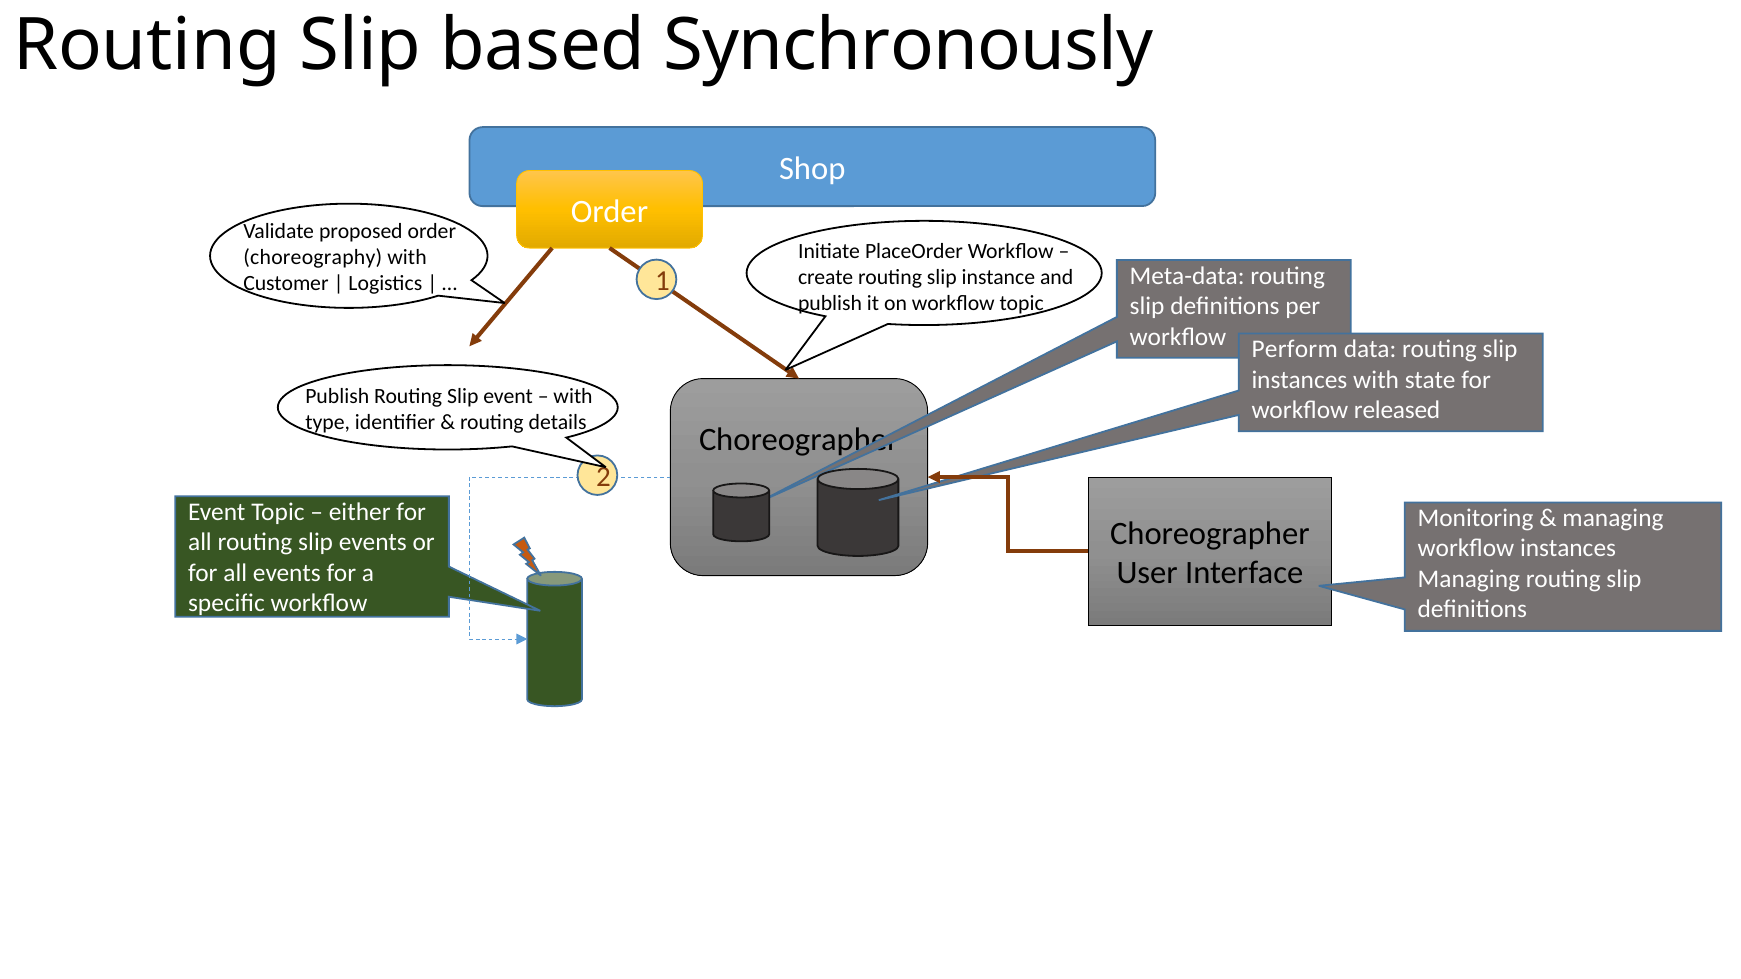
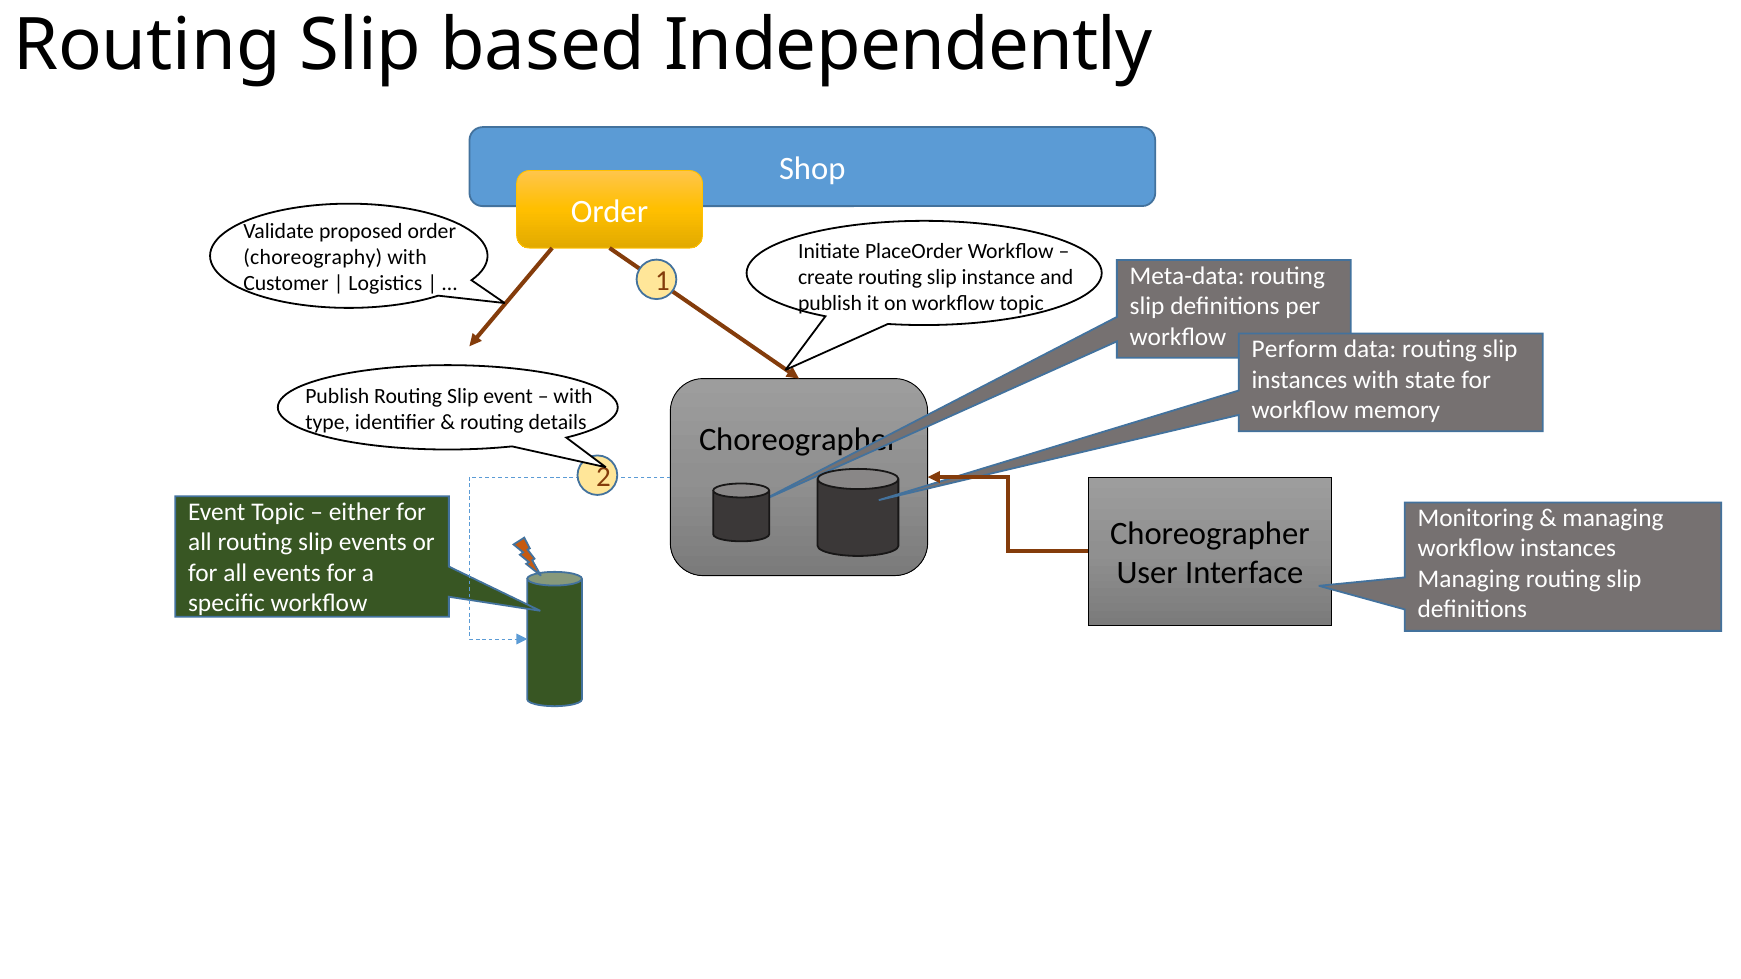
Synchronously: Synchronously -> Independently (909, 45)
released: released -> memory (1397, 410)
